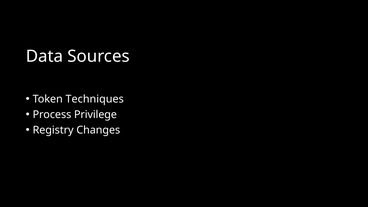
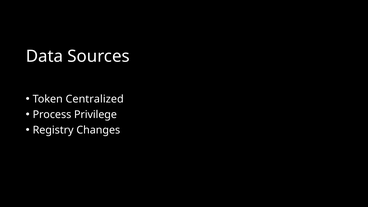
Techniques: Techniques -> Centralized (95, 99)
